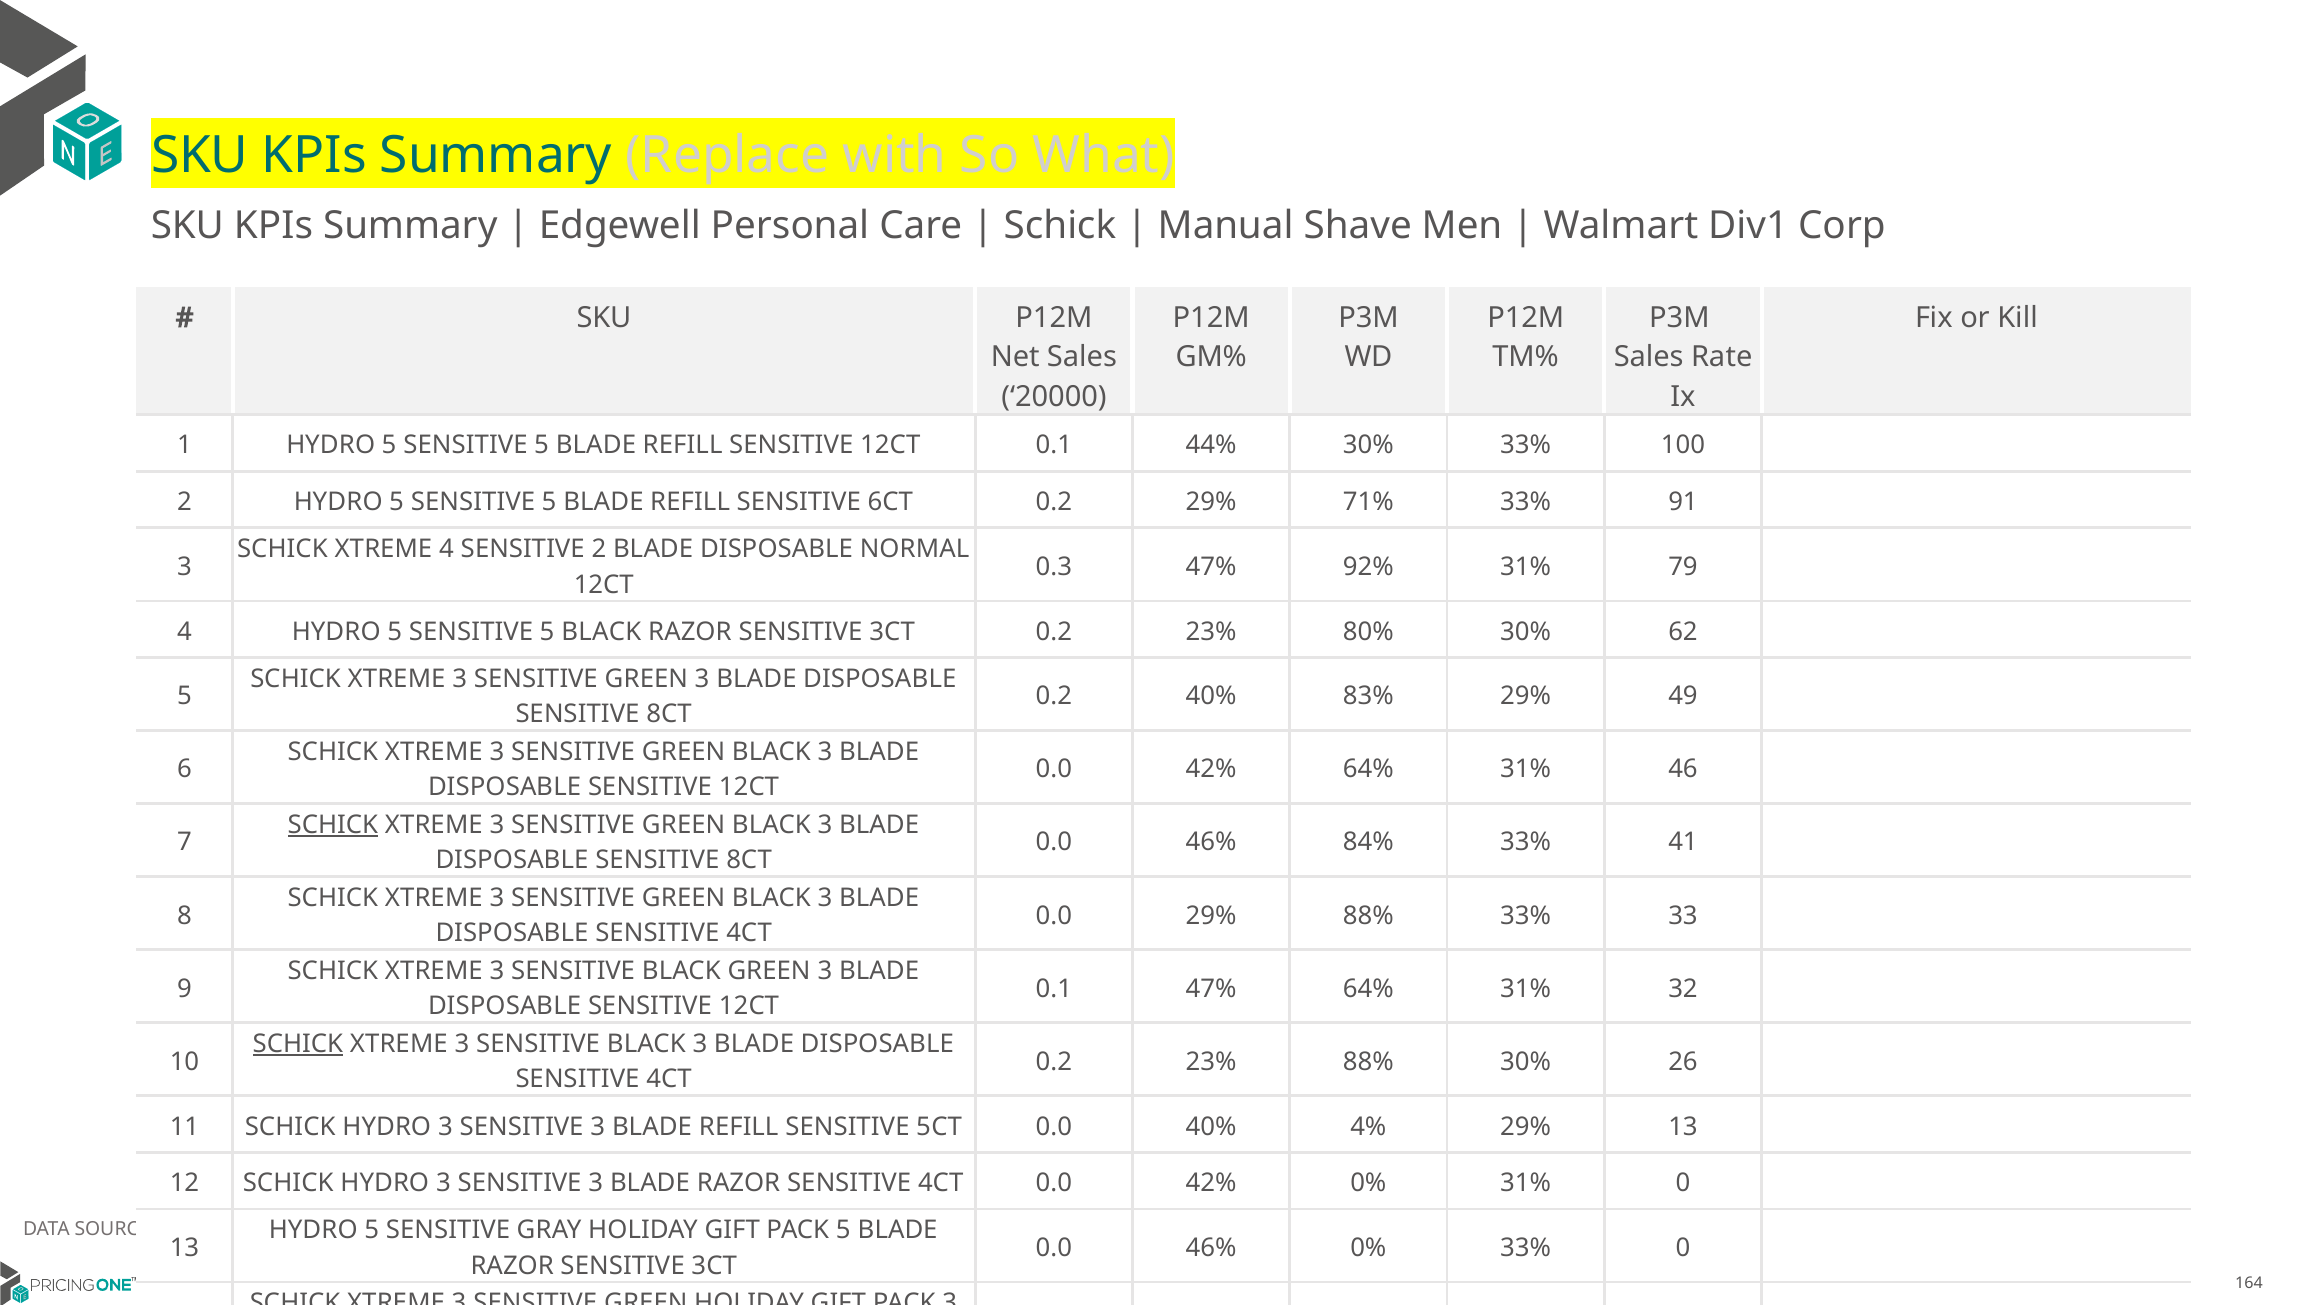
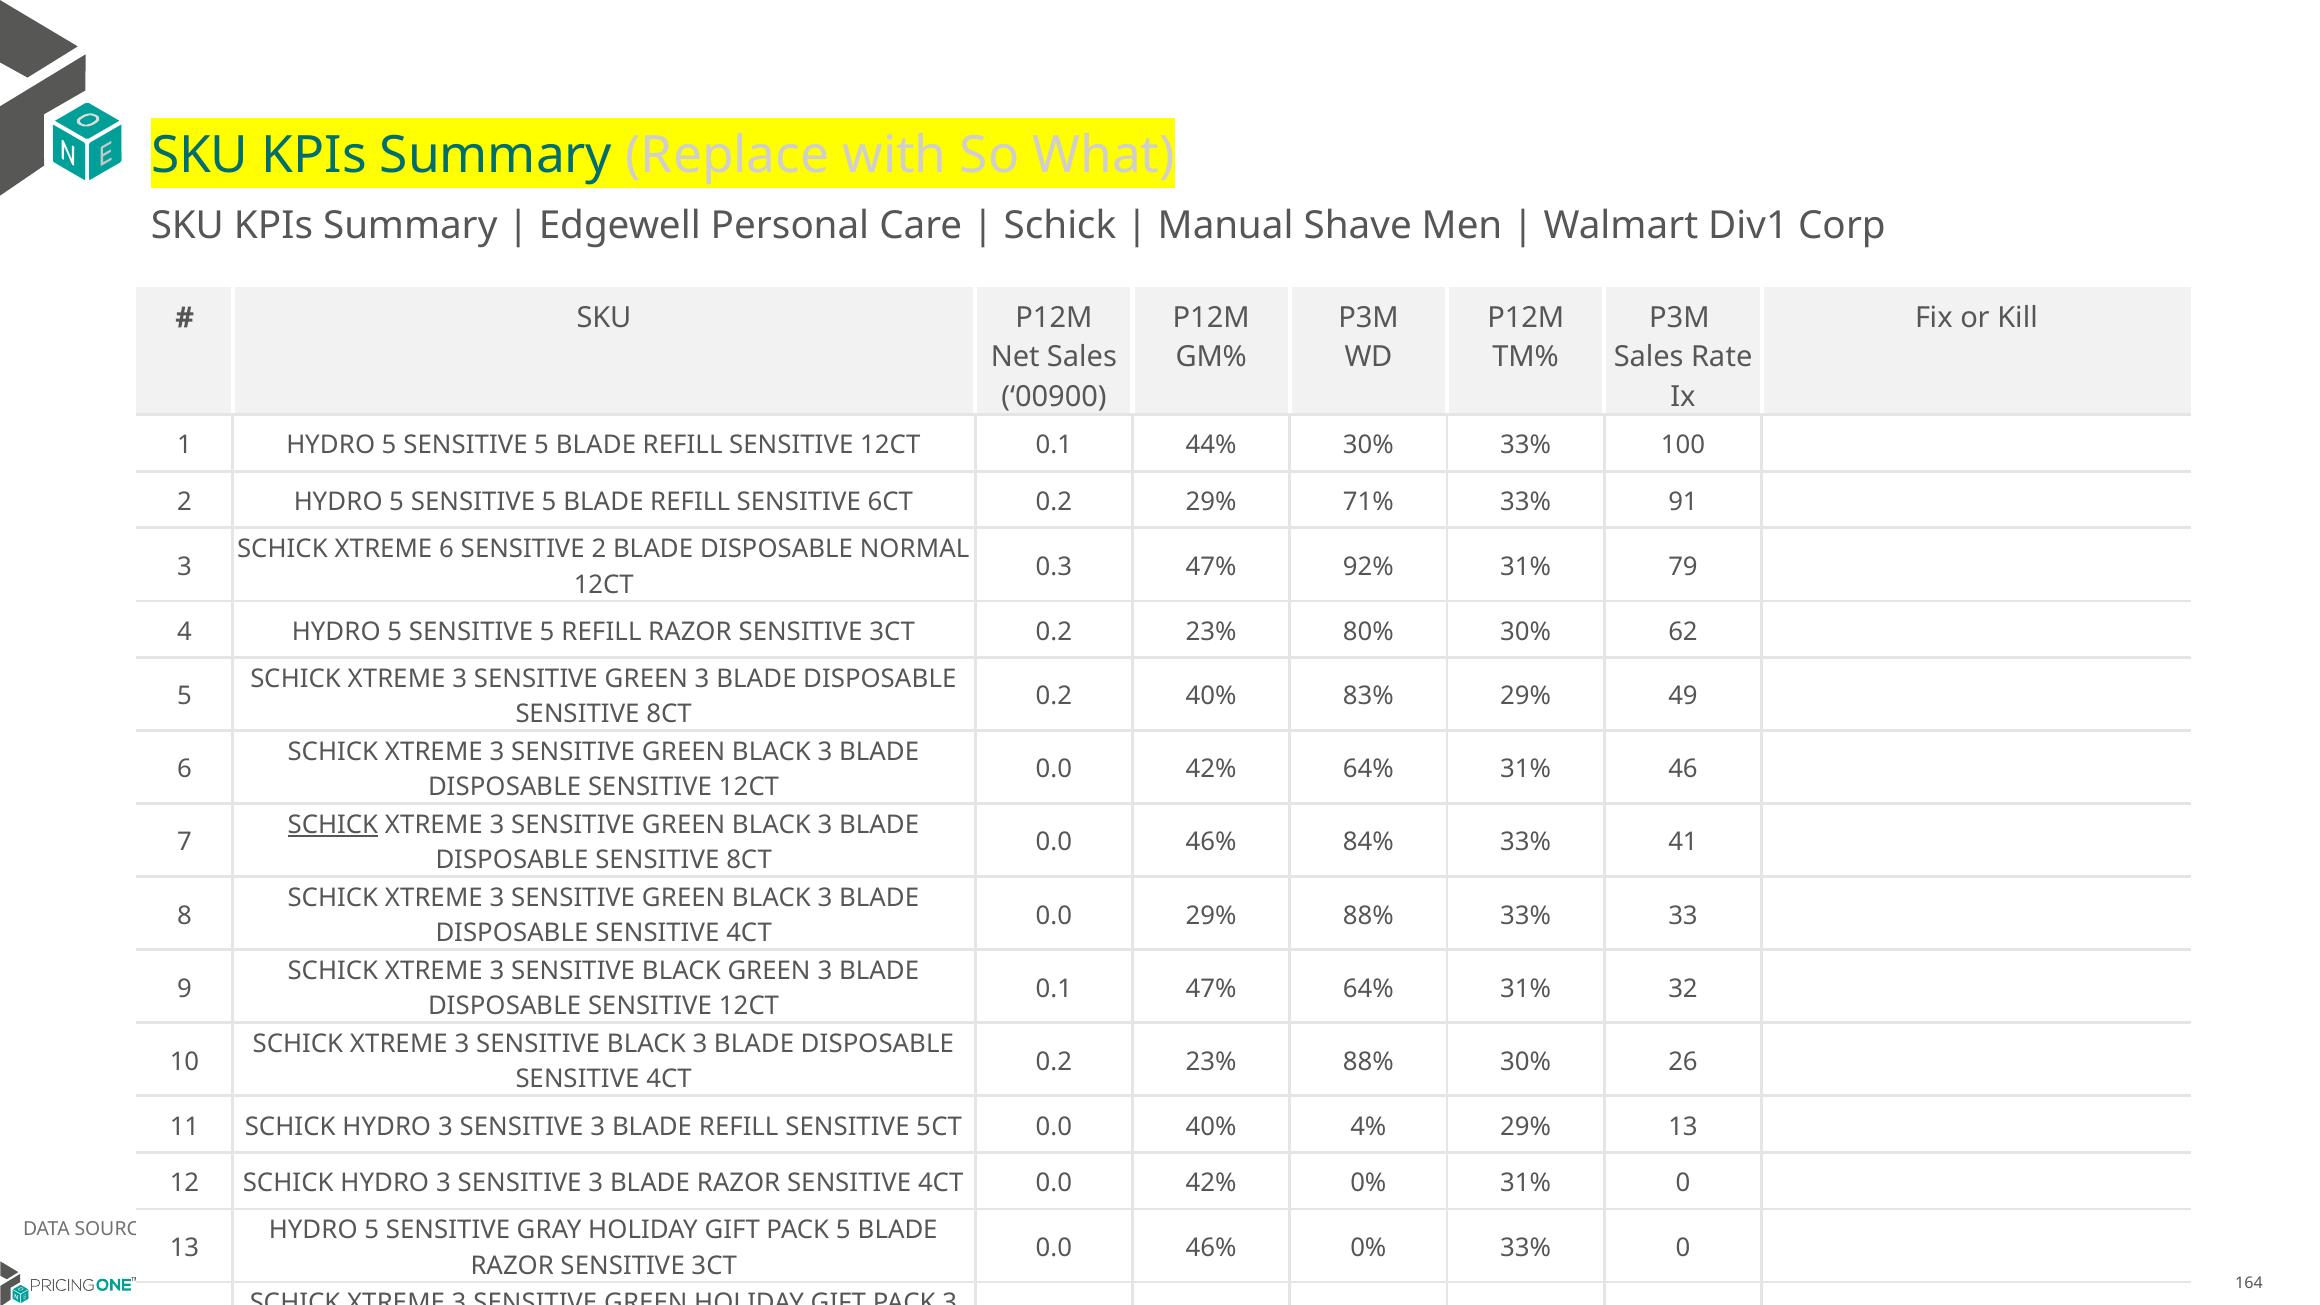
20000: 20000 -> 00900 (1054, 397)
XTREME 4: 4 -> 6 (446, 549)
5 BLACK: BLACK -> REFILL (601, 632)
SCHICK underline: present -> none (298, 1044)
